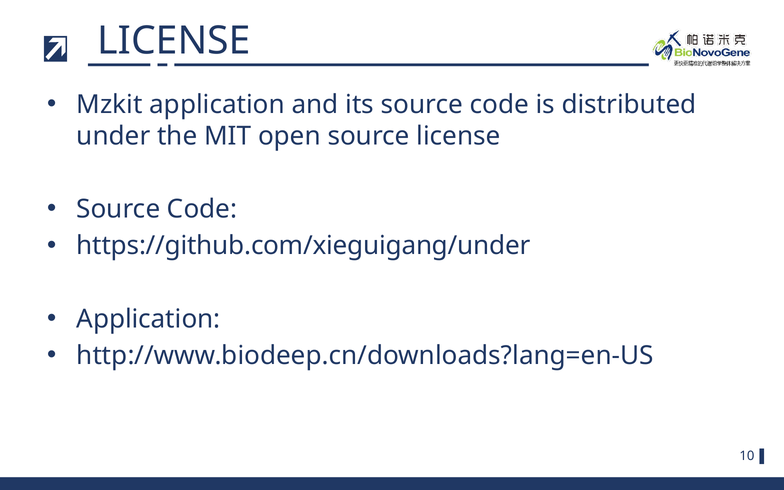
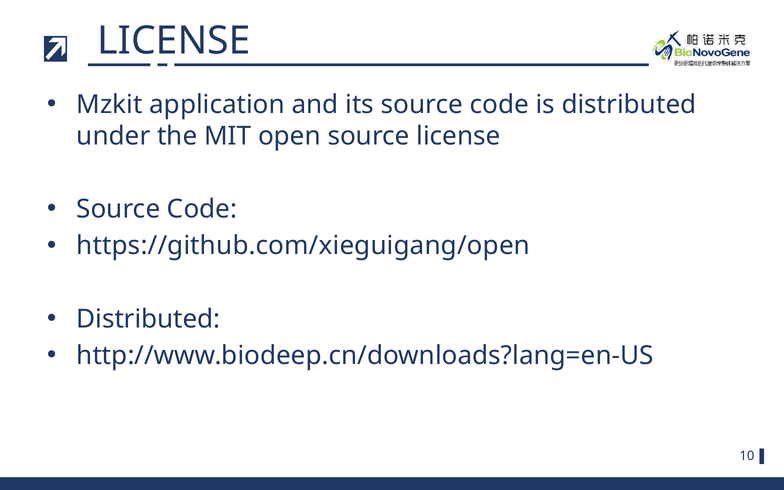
https://github.com/xieguigang/under: https://github.com/xieguigang/under -> https://github.com/xieguigang/open (303, 246)
Application: Application -> Distributed (148, 319)
